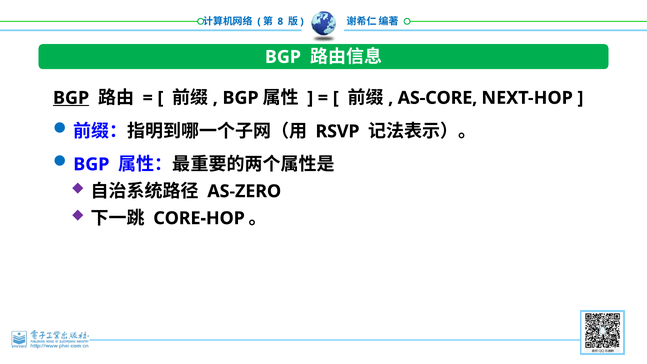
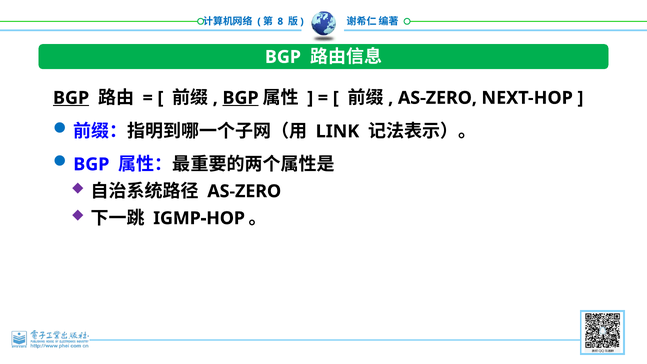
BGP underline: none -> present (241, 98)
AS-CORE: AS-CORE -> AS-ZERO (437, 98)
RSVP: RSVP -> LINK (337, 131)
CORE-HOP: CORE-HOP -> IGMP-HOP (199, 218)
